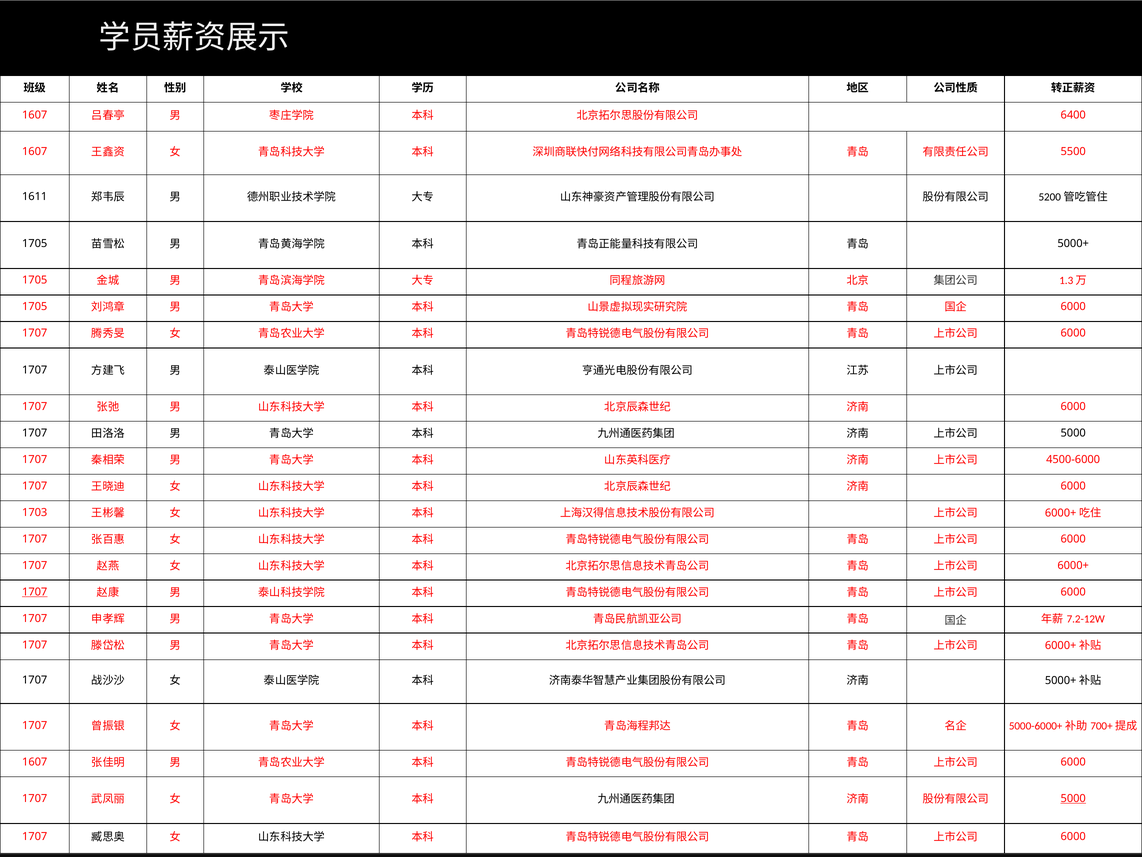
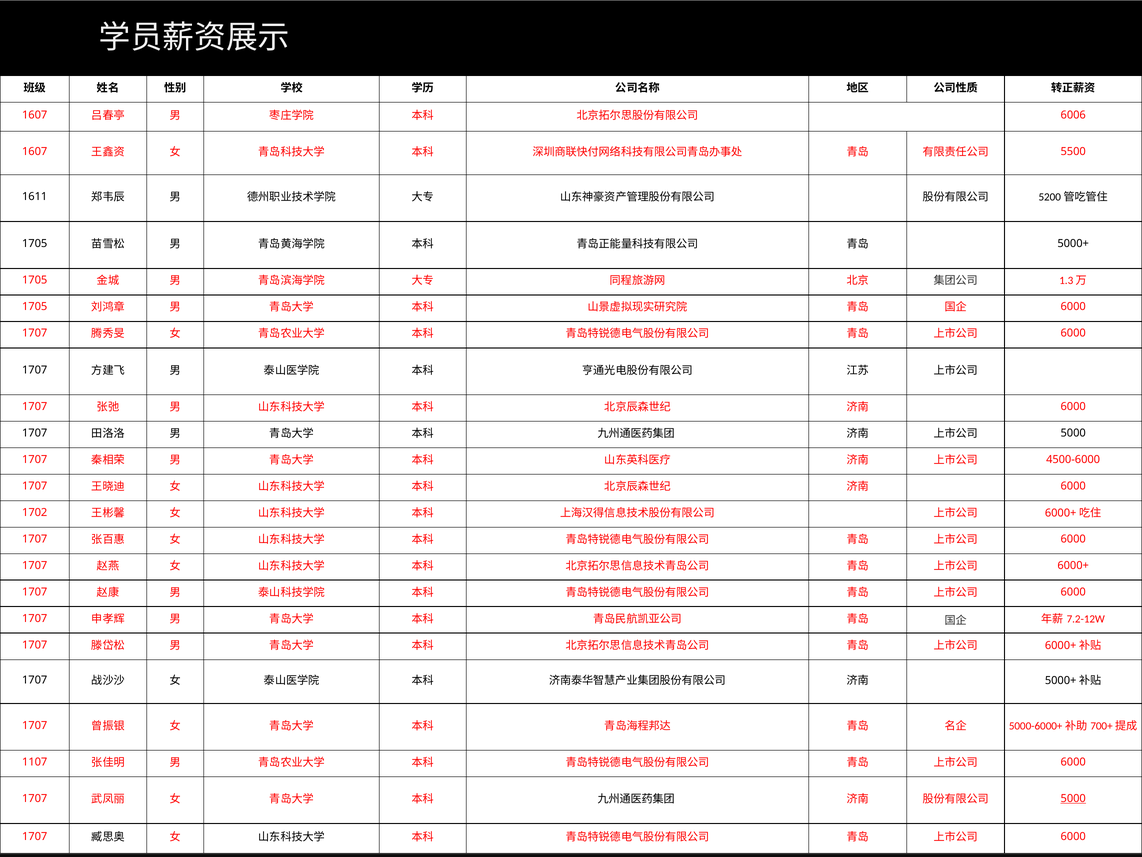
6400: 6400 -> 6006 (1073, 115)
1703: 1703 -> 1702 (35, 512)
1707 underline: present -> none (35, 592)
1607: 1607 -> 1107 (35, 762)
